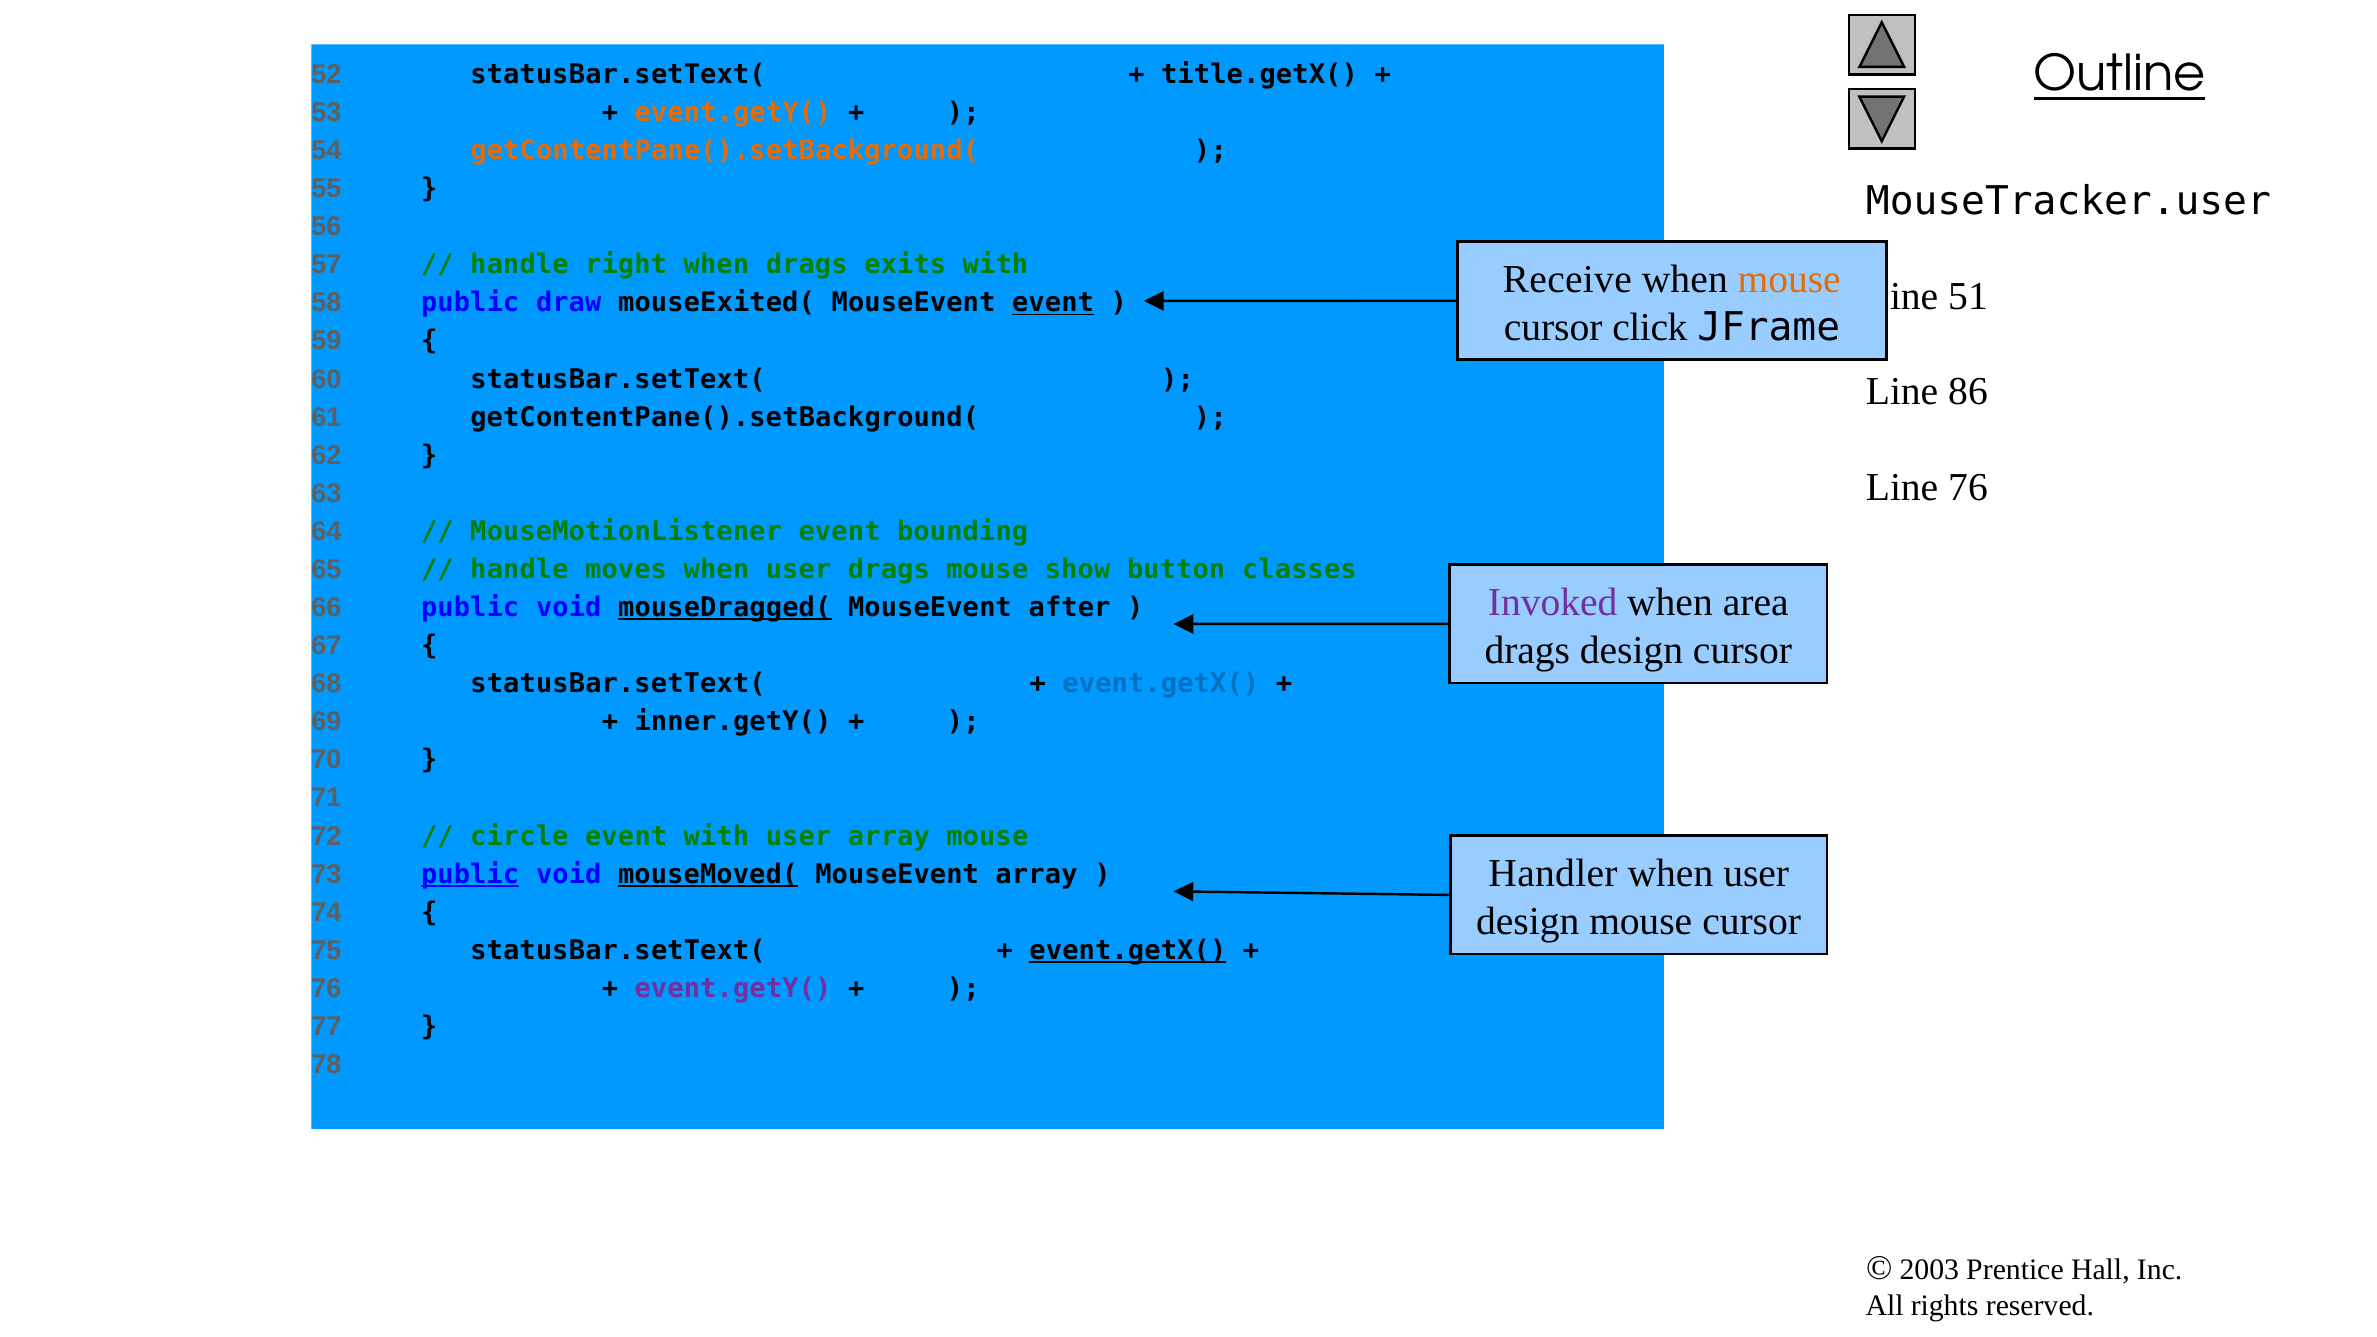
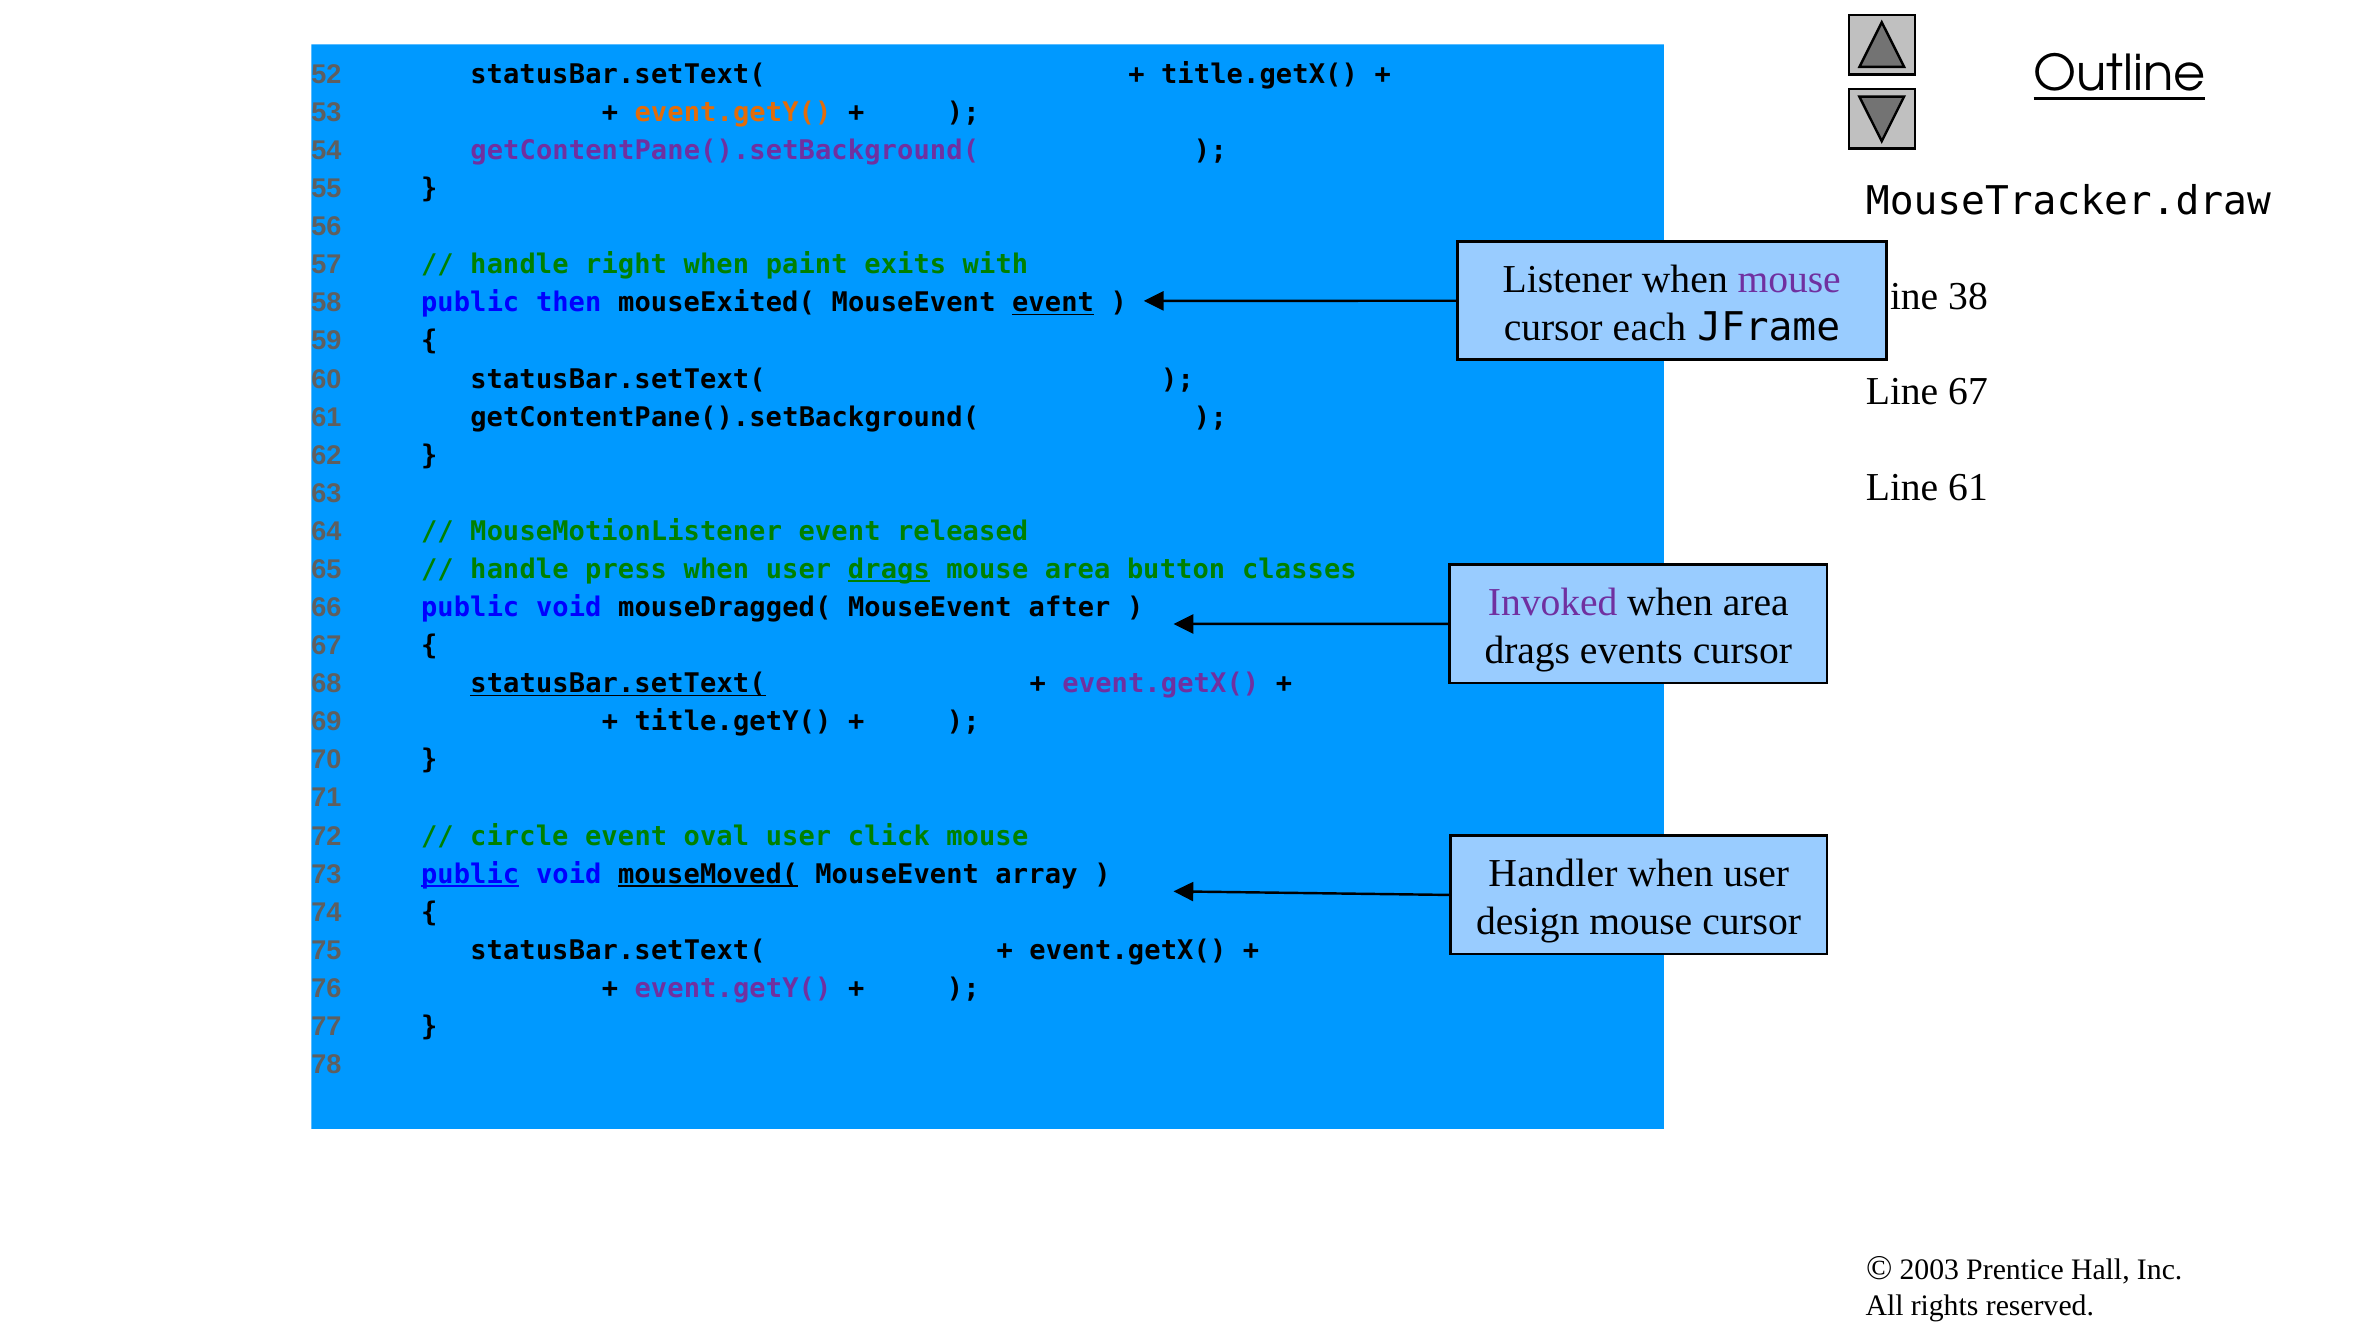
getContentPane().setBackground( colour: orange -> purple (725, 151)
MouseTracker.user: MouseTracker.user -> MouseTracker.draw (2068, 202)
when drags: drags -> paint (807, 265)
Receive: Receive -> Listener (1567, 280)
mouse colour: orange -> purple (1789, 280)
51: 51 -> 38 (1968, 297)
draw: draw -> then (569, 303)
click: click -> each (1649, 327)
Line 86: 86 -> 67 (1968, 392)
Line 76: 76 -> 61 (1968, 487)
bounding: bounding -> released (963, 532)
moves: moves -> press (626, 570)
drags underline: none -> present (889, 570)
mouse show: show -> area (1078, 570)
mouseDragged( underline: present -> none (725, 608)
drags design: design -> events (1631, 650)
statusBar.setText( underline: none -> present (618, 684)
event.getX( colour: blue -> purple (1161, 684)
inner.getY(: inner.getY( -> title.getY( (733, 722)
event with: with -> oval (716, 836)
user array: array -> click (889, 836)
event.getX( underline: present -> none (1128, 950)
